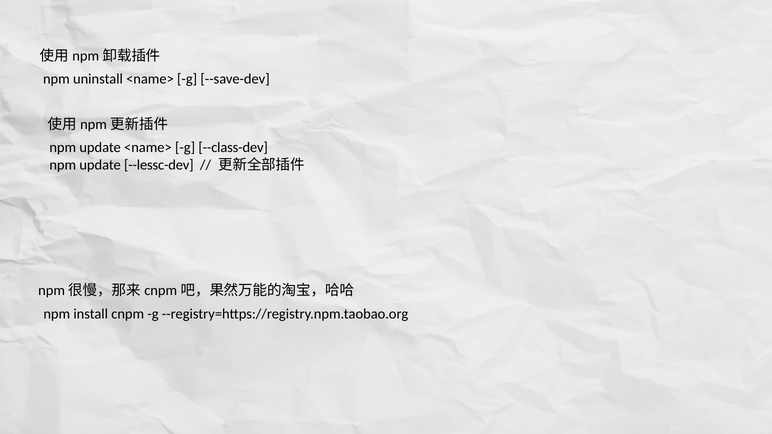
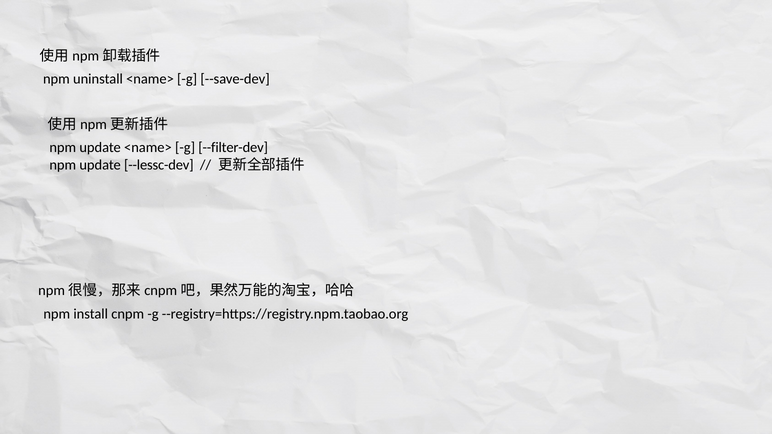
--class-dev: --class-dev -> --filter-dev (233, 148)
